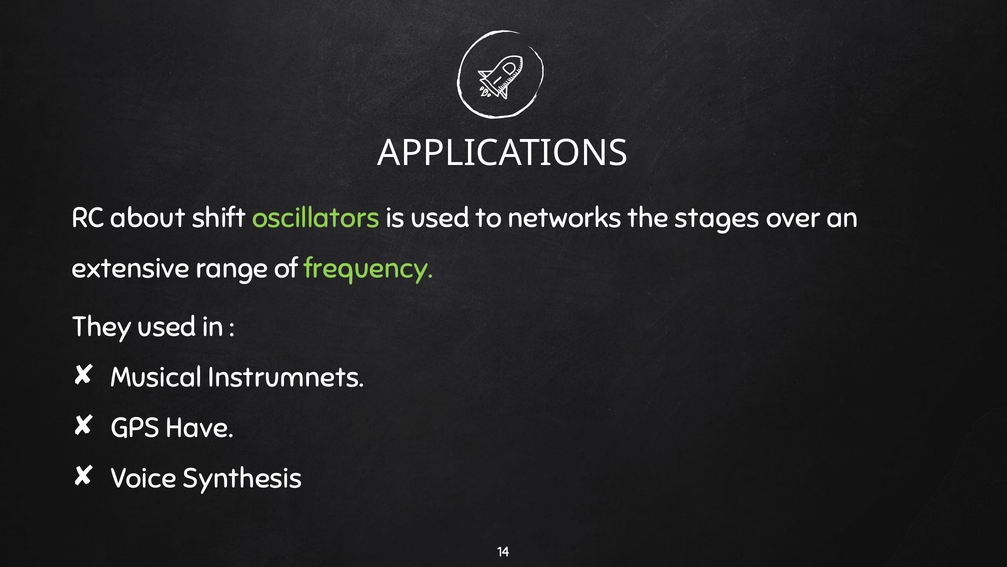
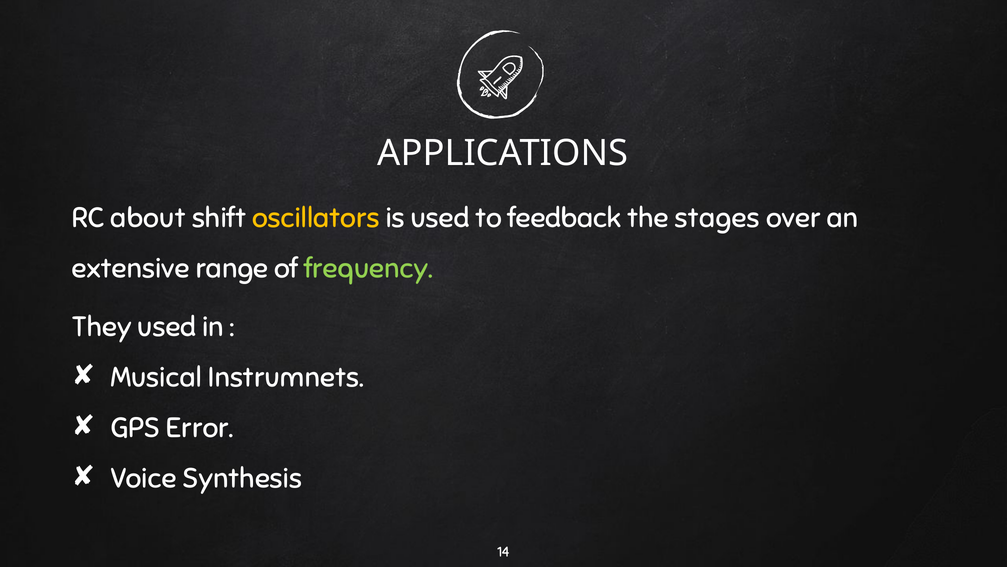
oscillators colour: light green -> yellow (316, 218)
networks: networks -> feedback (565, 218)
Have: Have -> Error (200, 428)
